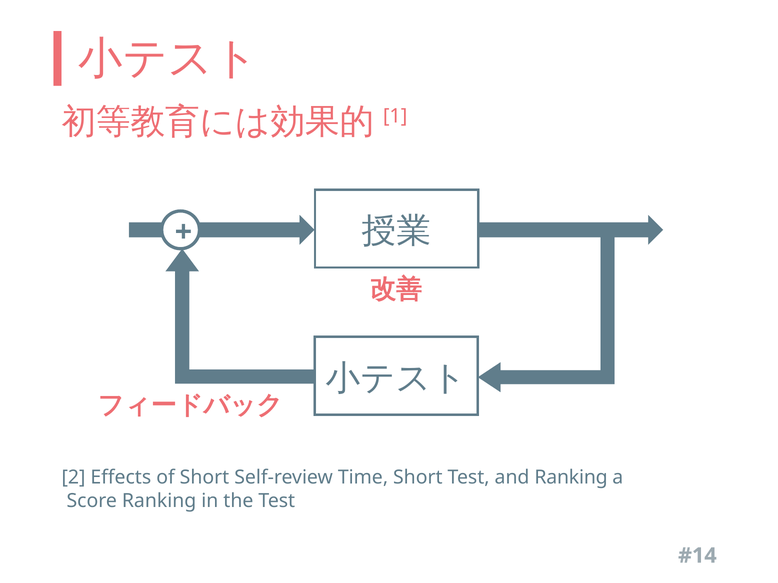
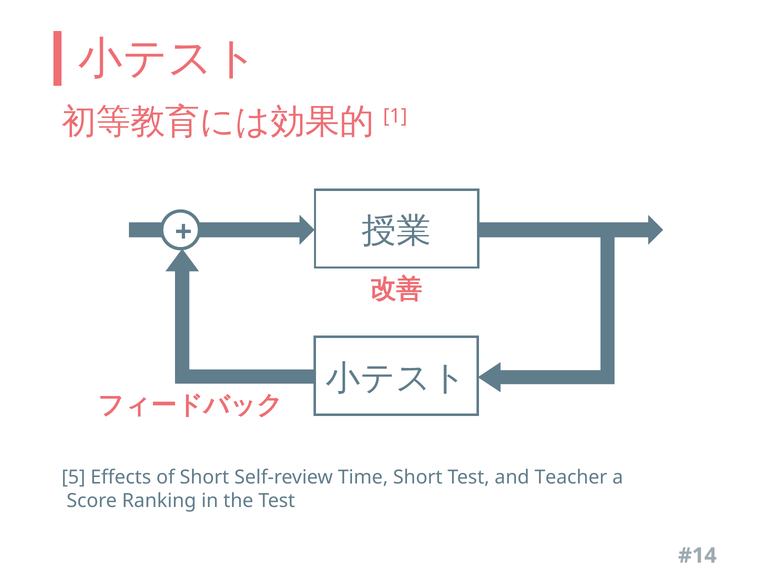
2: 2 -> 5 (73, 478)
and Ranking: Ranking -> Teacher (571, 478)
